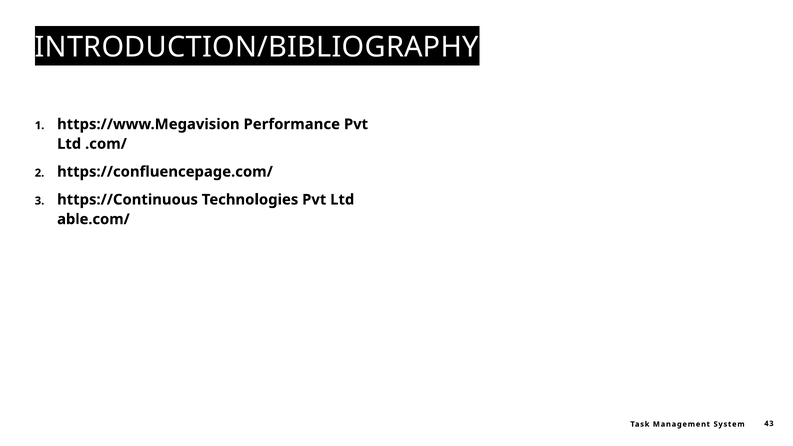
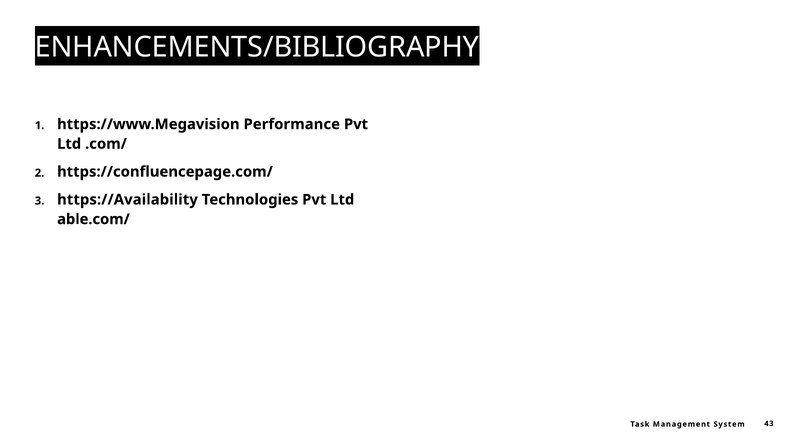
INTRODUCTION/BIBLIOGRAPHY: INTRODUCTION/BIBLIOGRAPHY -> ENHANCEMENTS/BIBLIOGRAPHY (257, 47)
https://Continuous: https://Continuous -> https://Availability (127, 200)
